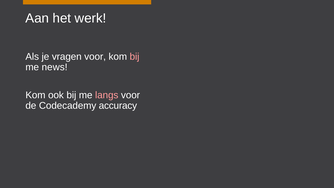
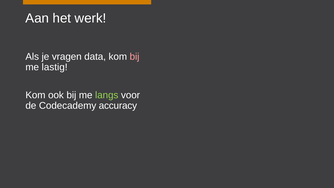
vragen voor: voor -> data (95, 57)
news: news -> lastig (55, 67)
langs colour: pink -> light green (107, 95)
